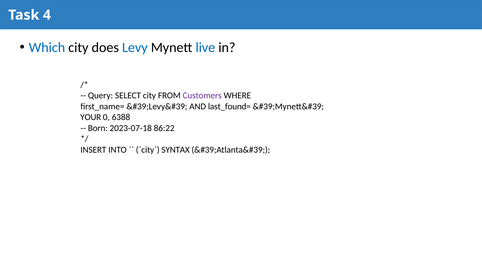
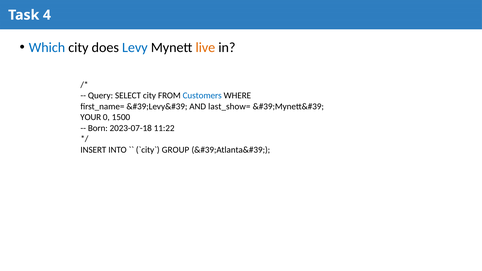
live colour: blue -> orange (205, 47)
Customers colour: purple -> blue (202, 96)
last_found=: last_found= -> last_show= (229, 106)
6388: 6388 -> 1500 (121, 117)
86:22: 86:22 -> 11:22 (164, 128)
SYNTAX: SYNTAX -> GROUP (176, 150)
